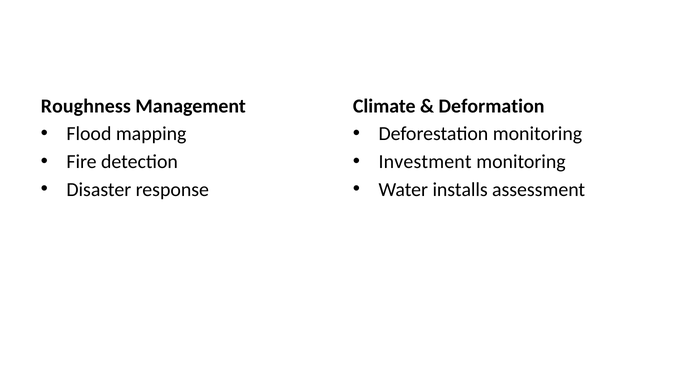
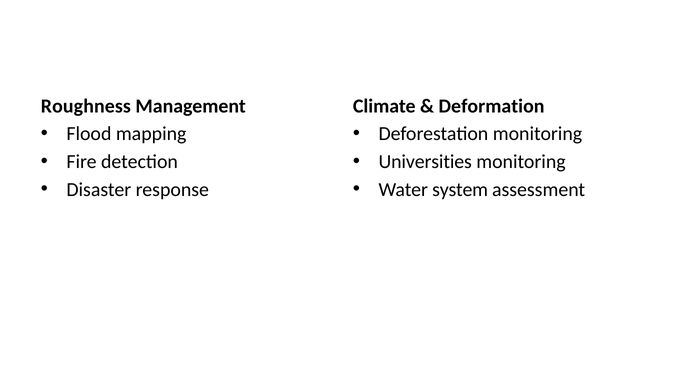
Investment: Investment -> Universities (425, 162)
installs: installs -> system (460, 190)
